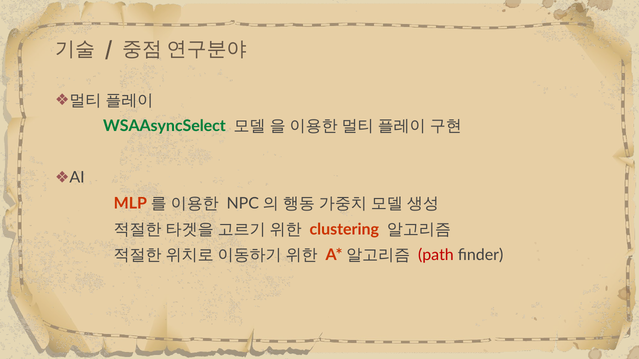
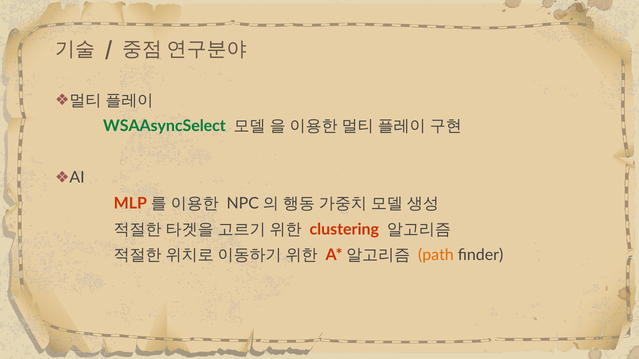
path colour: red -> orange (436, 255)
